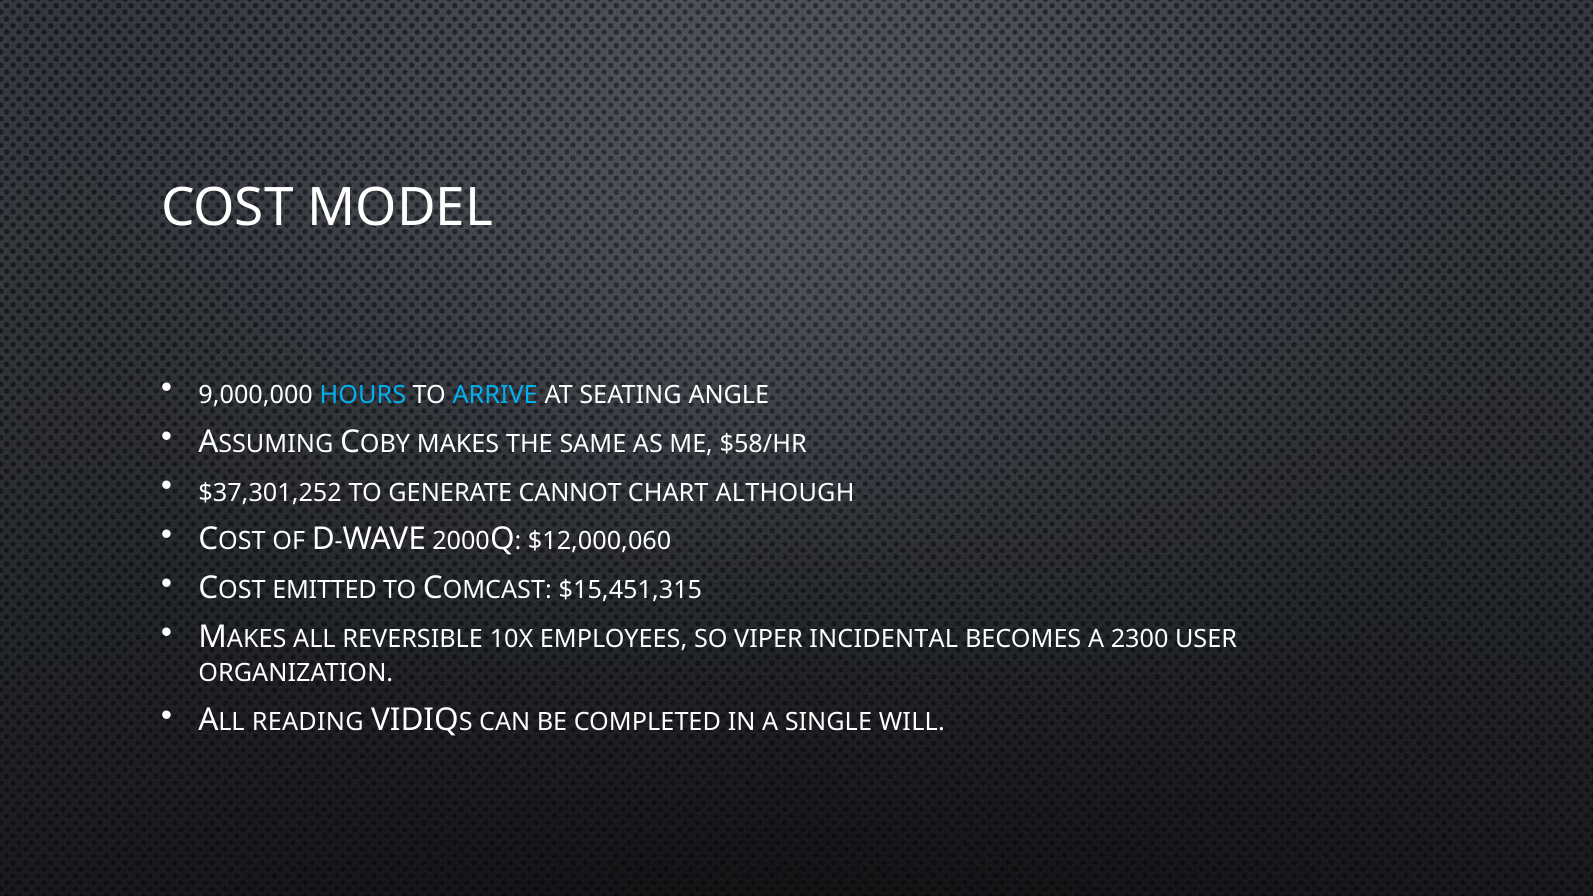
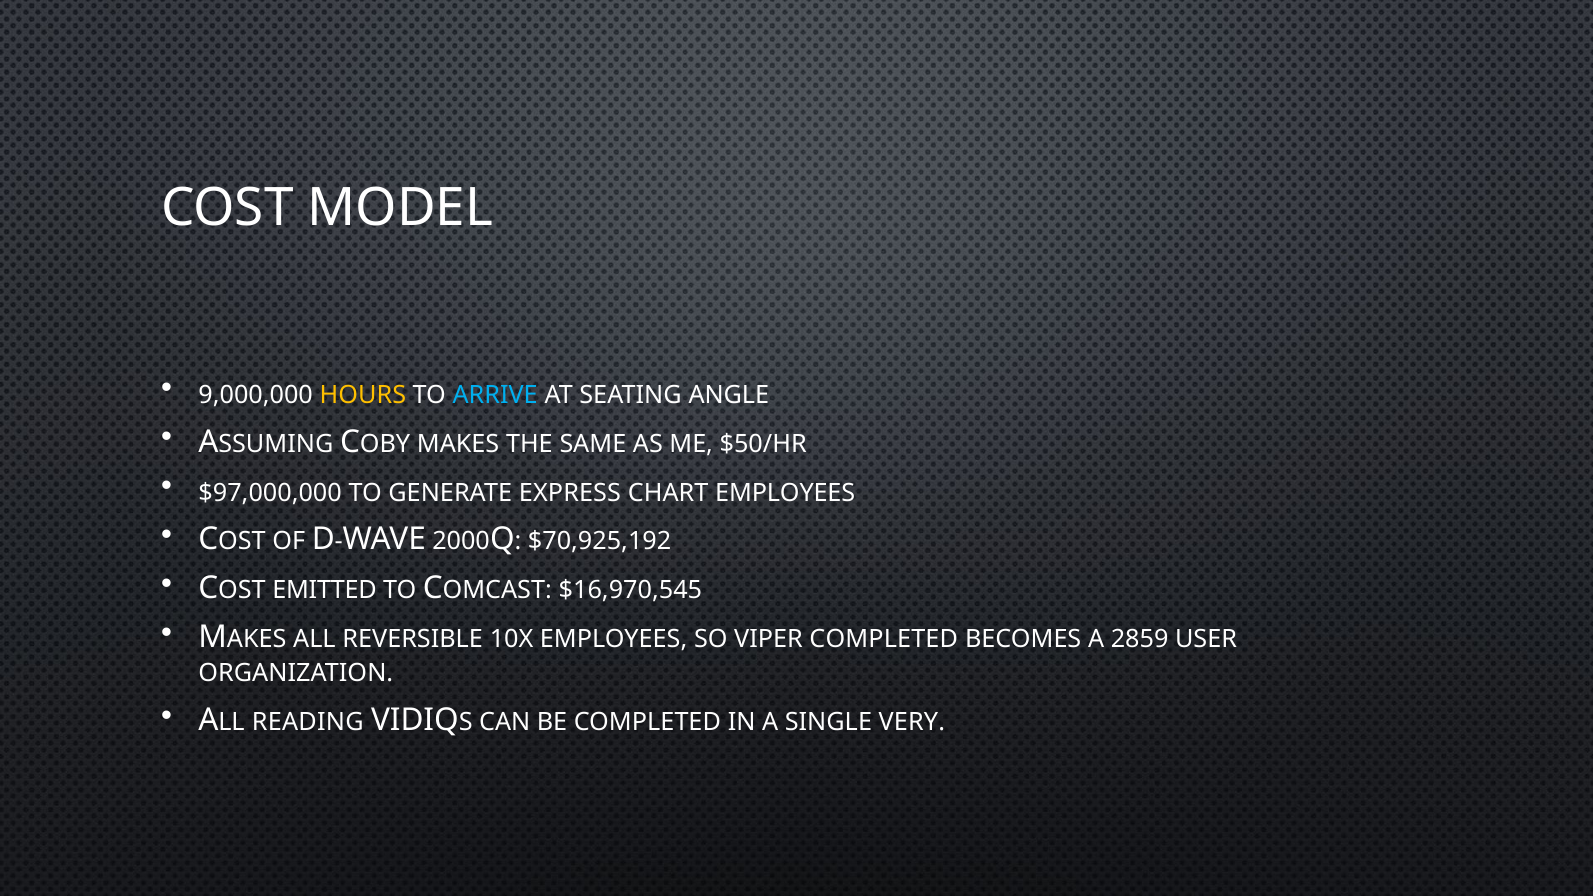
HOURS colour: light blue -> yellow (363, 395)
$58/HR: $58/HR -> $50/HR (763, 444)
$37,301,252: $37,301,252 -> $97,000,000 (270, 493)
CANNOT: CANNOT -> EXPRESS (570, 493)
CHART ALTHOUGH: ALTHOUGH -> EMPLOYEES (785, 493)
$12,000,060: $12,000,060 -> $70,925,192 (600, 542)
$15,451,315: $15,451,315 -> $16,970,545 (630, 591)
VIPER INCIDENTAL: INCIDENTAL -> COMPLETED (884, 639)
2300: 2300 -> 2859 (1140, 639)
WILL: WILL -> VERY (912, 722)
